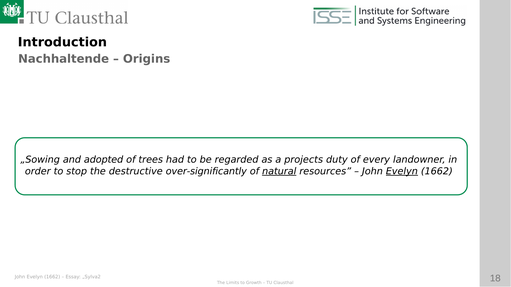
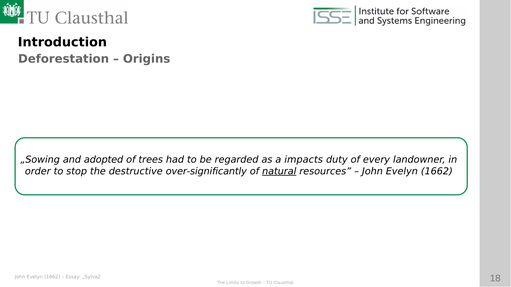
Nachhaltende: Nachhaltende -> Deforestation (64, 59)
projects: projects -> impacts (304, 160)
Evelyn underline: present -> none (402, 172)
